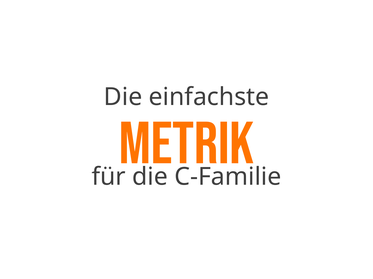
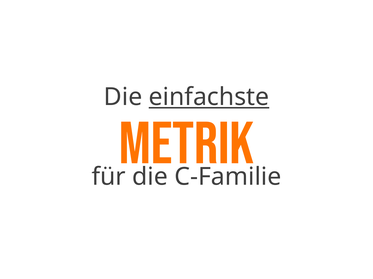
einfachste underline: none -> present (209, 97)
